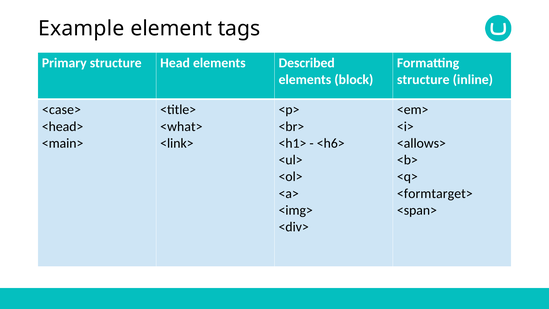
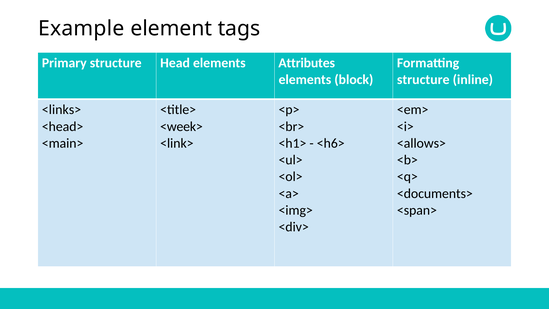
Described: Described -> Attributes (307, 63)
<case>: <case> -> <links> (62, 110)
<what>: <what> -> <week> (181, 126)
<formtarget>: <formtarget> -> <documents> (435, 193)
